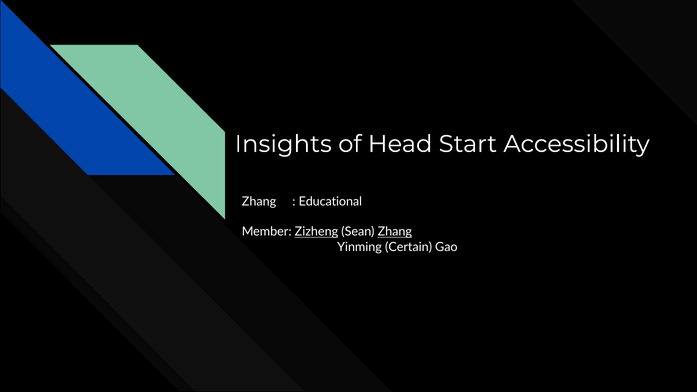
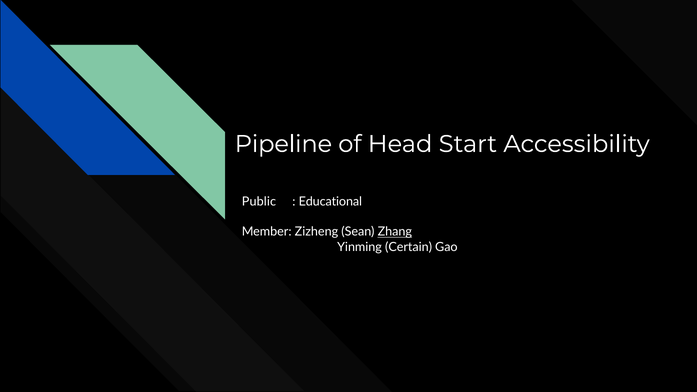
Insights: Insights -> Pipeline (283, 144)
Zhang: Zhang -> Public (259, 202)
Zizheng underline: present -> none (316, 232)
